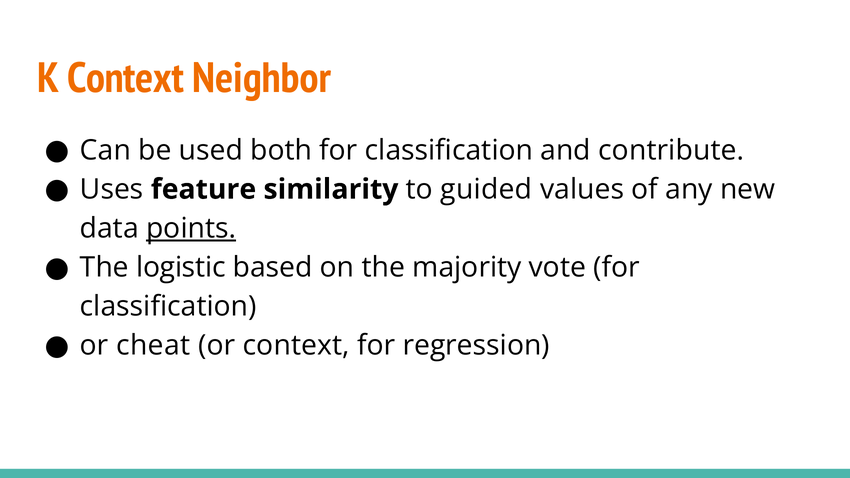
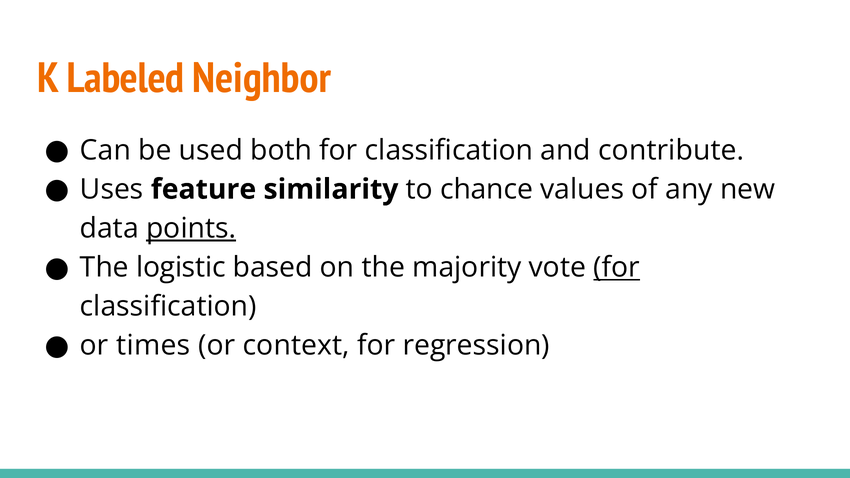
K Context: Context -> Labeled (126, 78)
guided: guided -> chance (487, 189)
for underline: none -> present (617, 268)
cheat: cheat -> times (153, 346)
